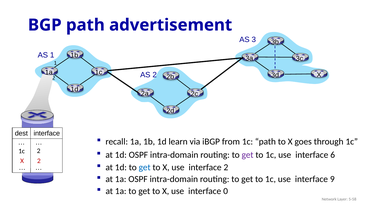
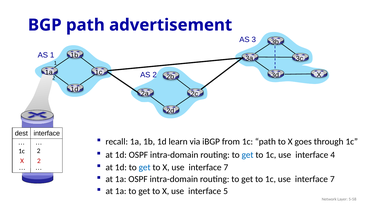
get colour: purple -> blue (248, 155)
6: 6 -> 4 (333, 155)
X use interface 2: 2 -> 7 (226, 167)
1c use interface 9: 9 -> 7 (332, 179)
0: 0 -> 5 (226, 191)
